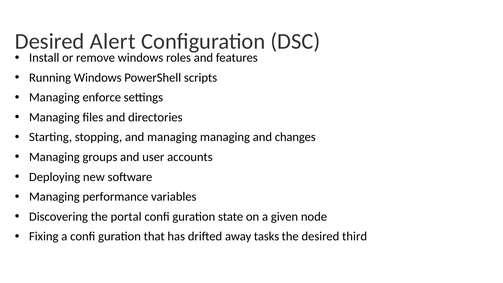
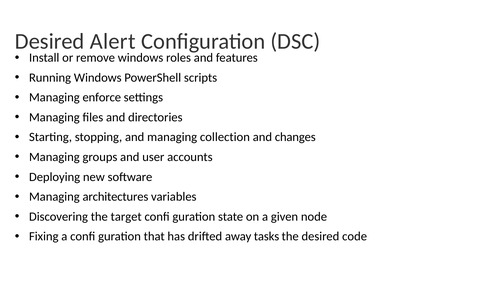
managing managing: managing -> collection (225, 137)
performance: performance -> architectures (115, 197)
portal: portal -> target (126, 217)
third: third -> code (355, 236)
